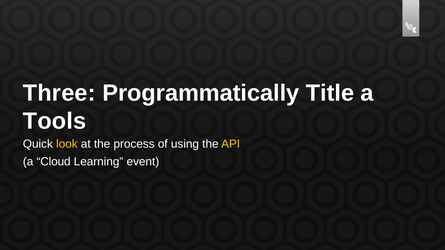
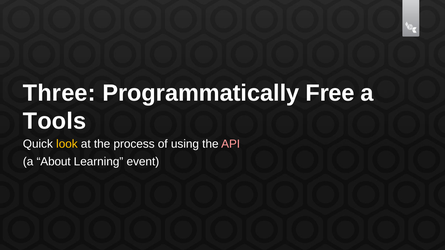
Title: Title -> Free (330, 93)
API colour: yellow -> pink (231, 144)
Cloud: Cloud -> About (54, 162)
